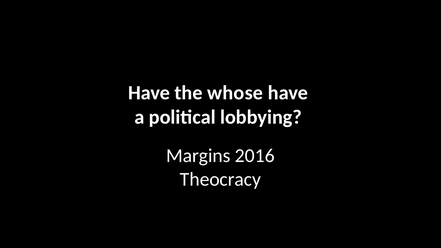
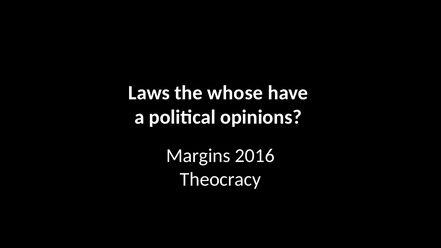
Have: Have -> Laws (149, 93)
lobbying: lobbying -> opinions (261, 117)
